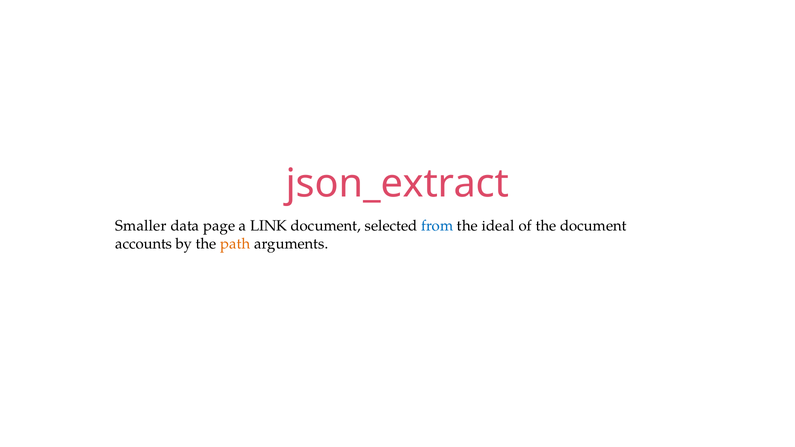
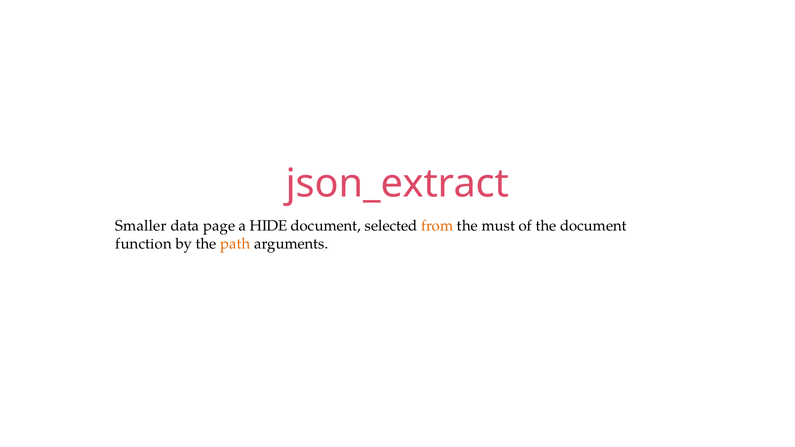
LINK: LINK -> HIDE (269, 226)
from colour: blue -> orange (437, 226)
ideal: ideal -> must (498, 226)
accounts: accounts -> function (144, 244)
